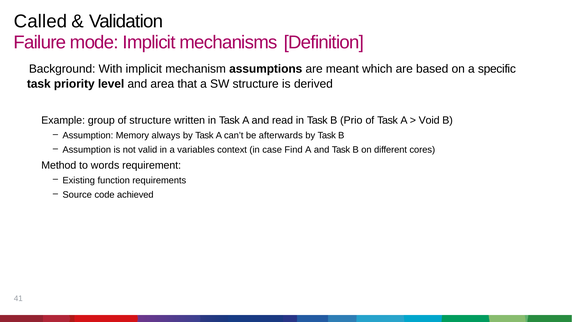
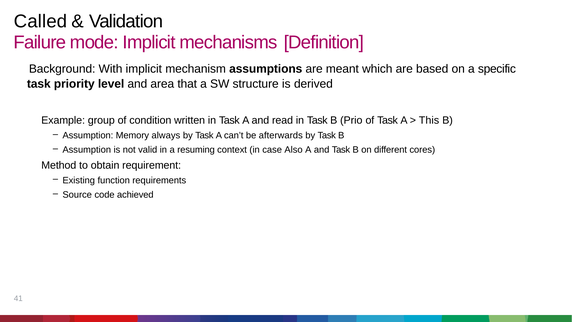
of structure: structure -> condition (150, 120)
Void: Void -> This (429, 120)
variables: variables -> resuming (196, 150)
Find: Find -> Also (294, 150)
words: words -> obtain (105, 165)
